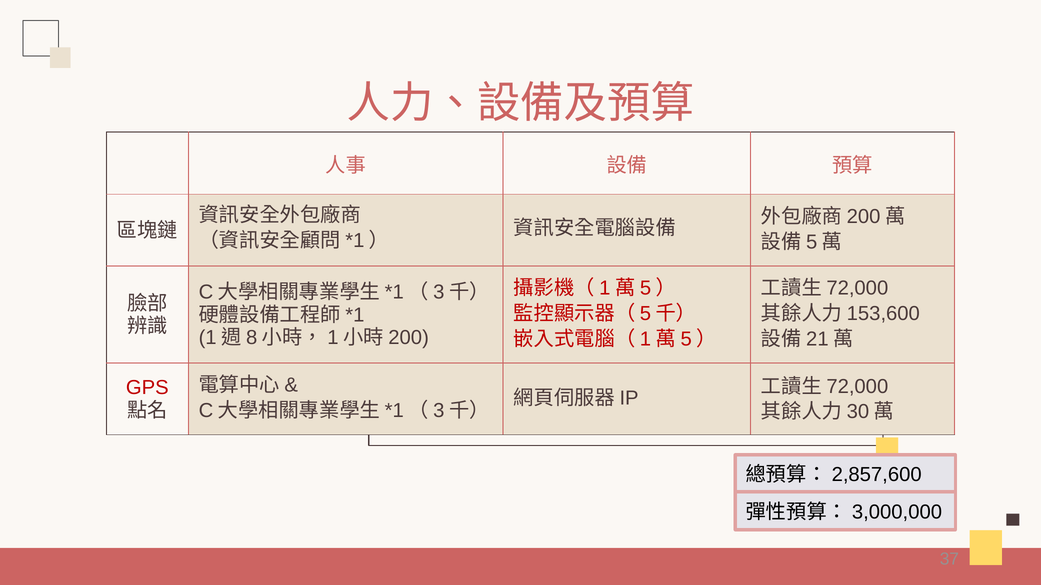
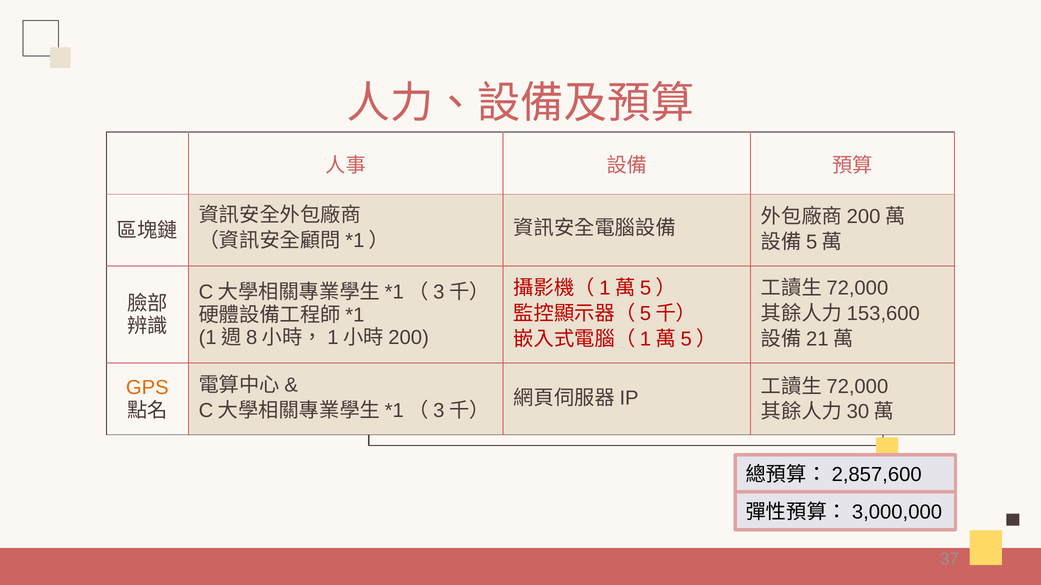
GPS colour: red -> orange (147, 388)
